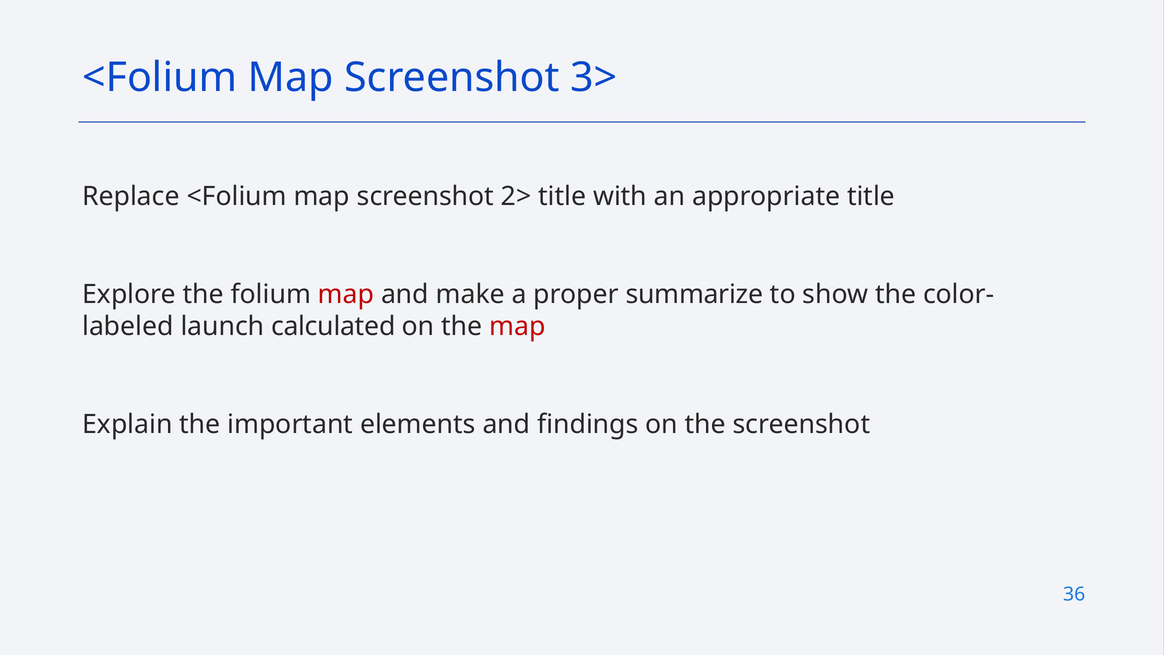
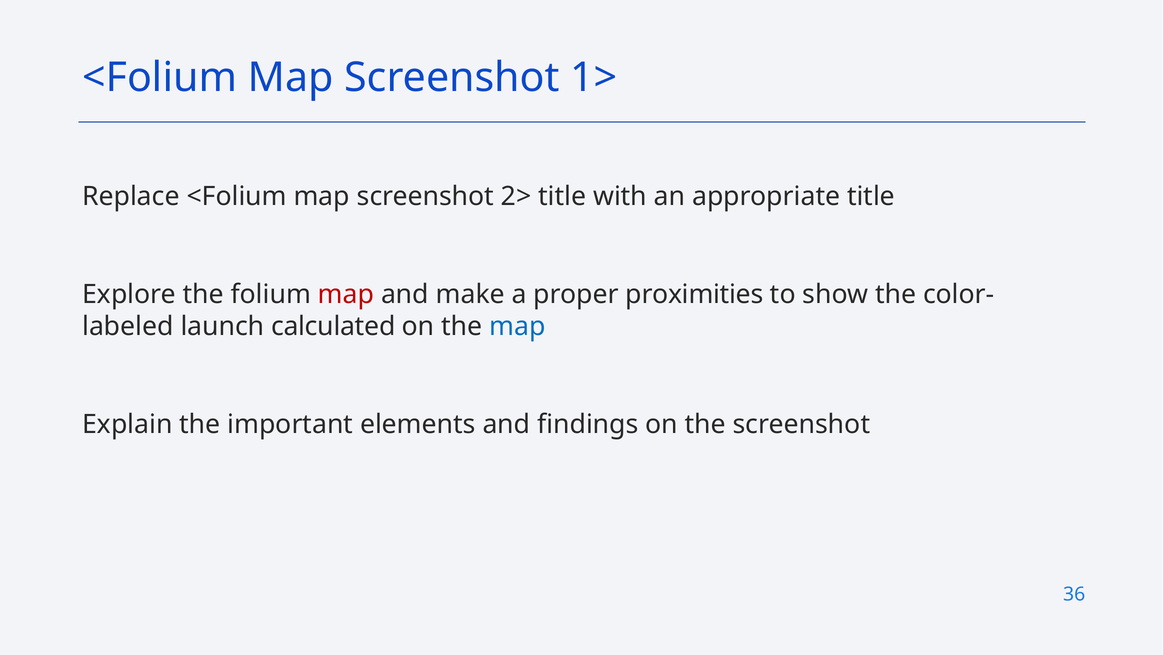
3>: 3> -> 1> (594, 78)
summarize: summarize -> proximities (694, 294)
map colour: red -> blue (517, 326)
